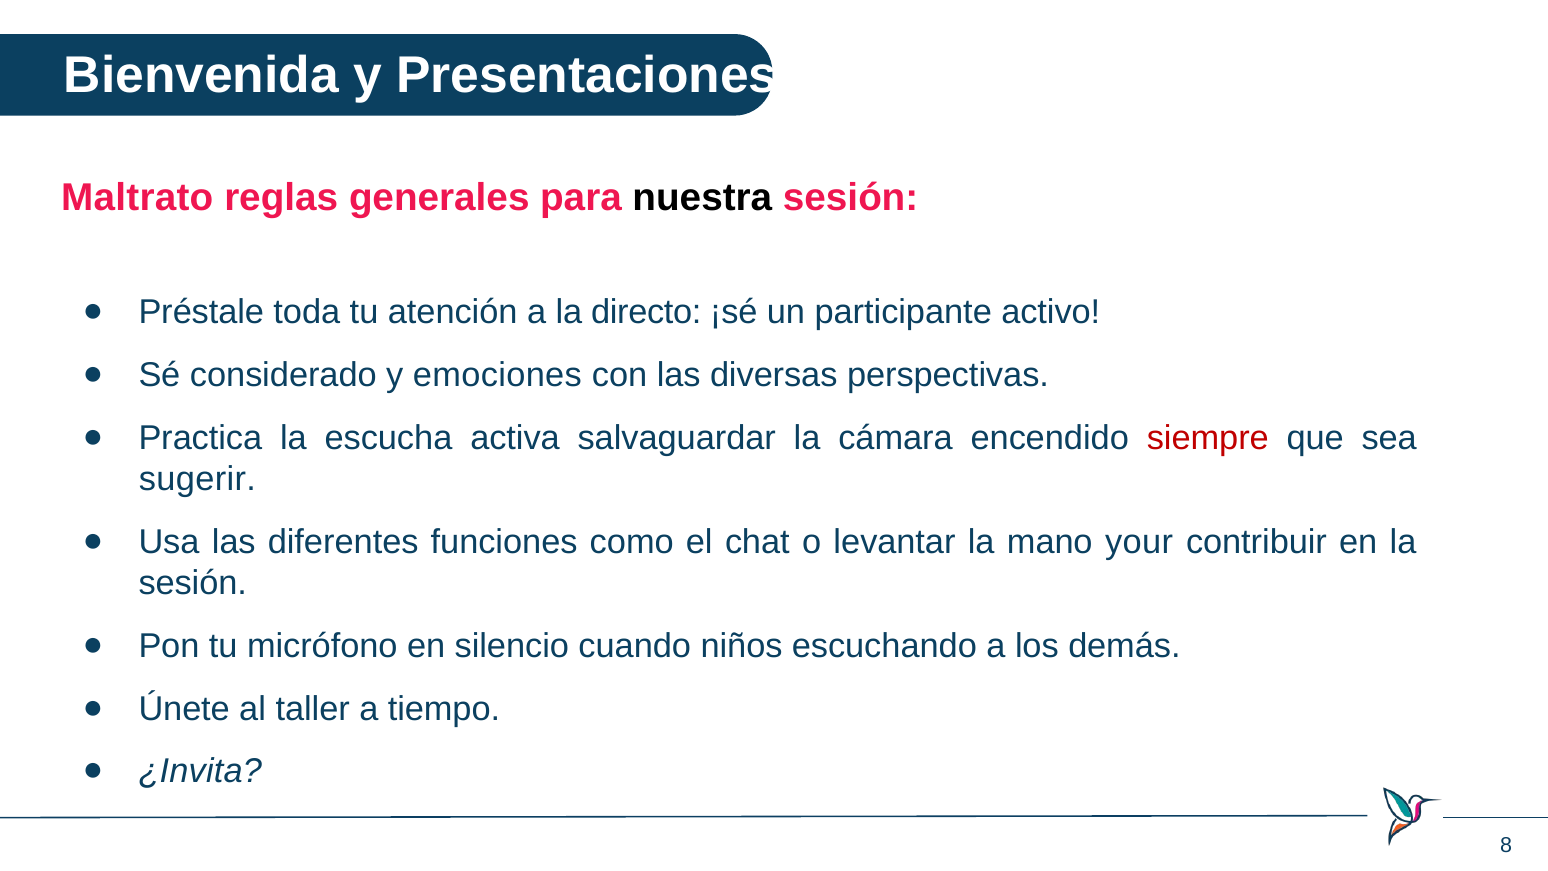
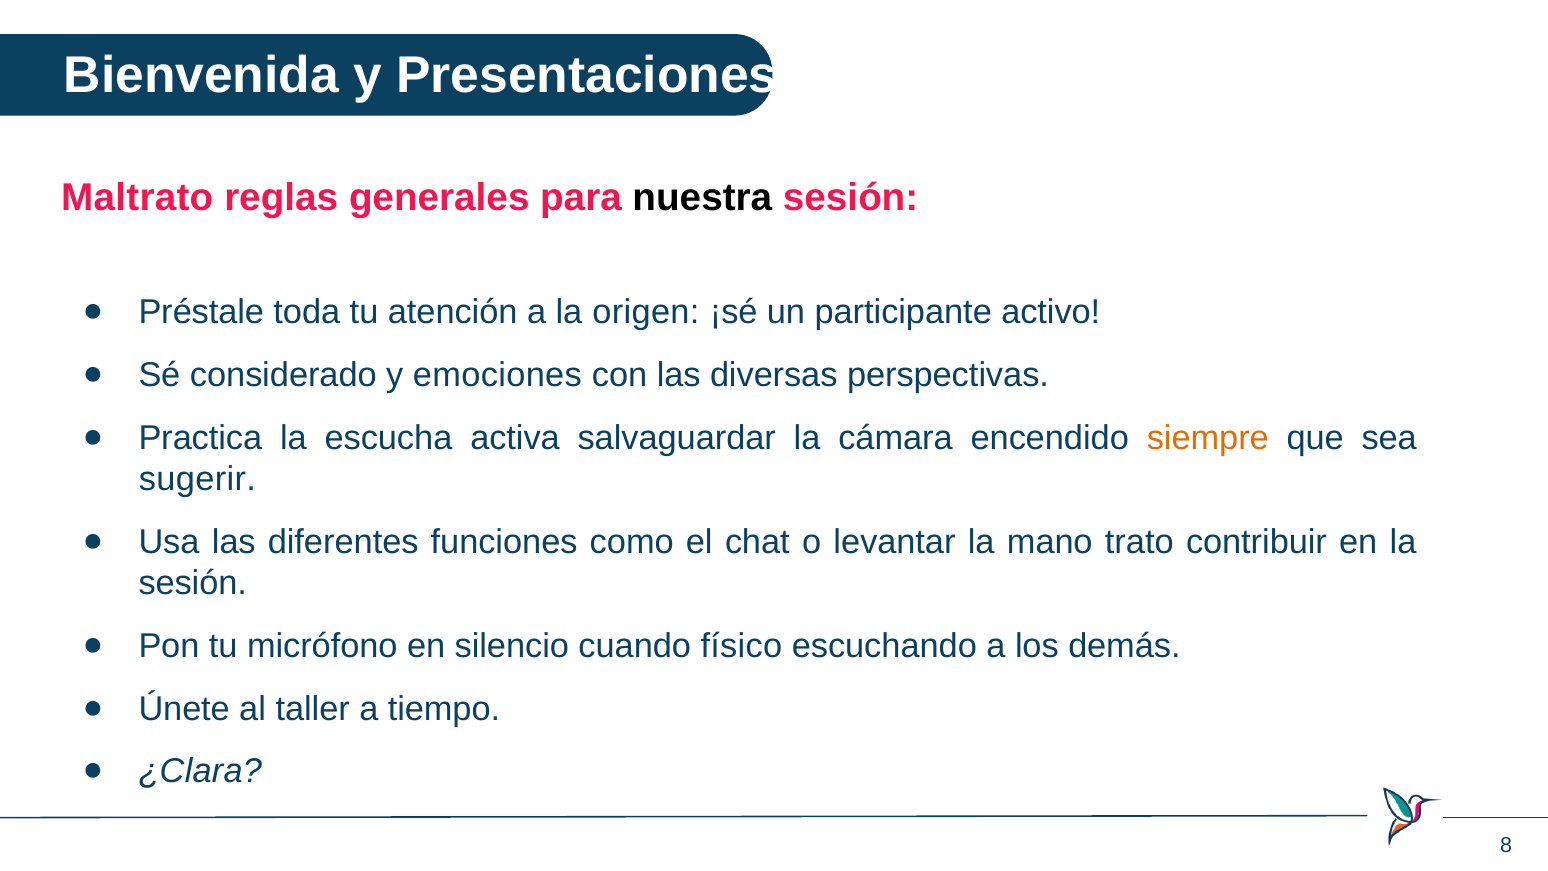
directo: directo -> origen (646, 312)
siempre colour: red -> orange (1208, 438)
your: your -> trato (1139, 542)
niños: niños -> físico (741, 646)
¿Invita: ¿Invita -> ¿Clara (200, 771)
